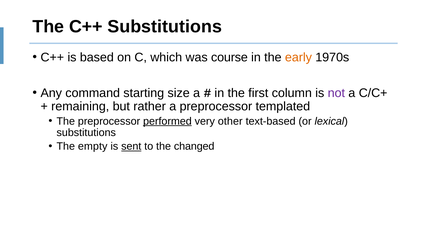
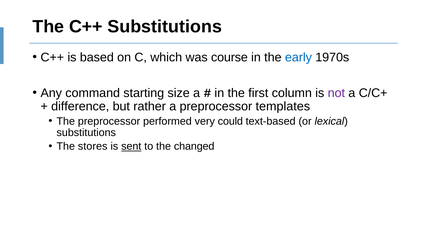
early colour: orange -> blue (298, 57)
remaining: remaining -> difference (80, 107)
templated: templated -> templates (283, 107)
performed underline: present -> none (167, 121)
other: other -> could (230, 121)
empty: empty -> stores (93, 147)
